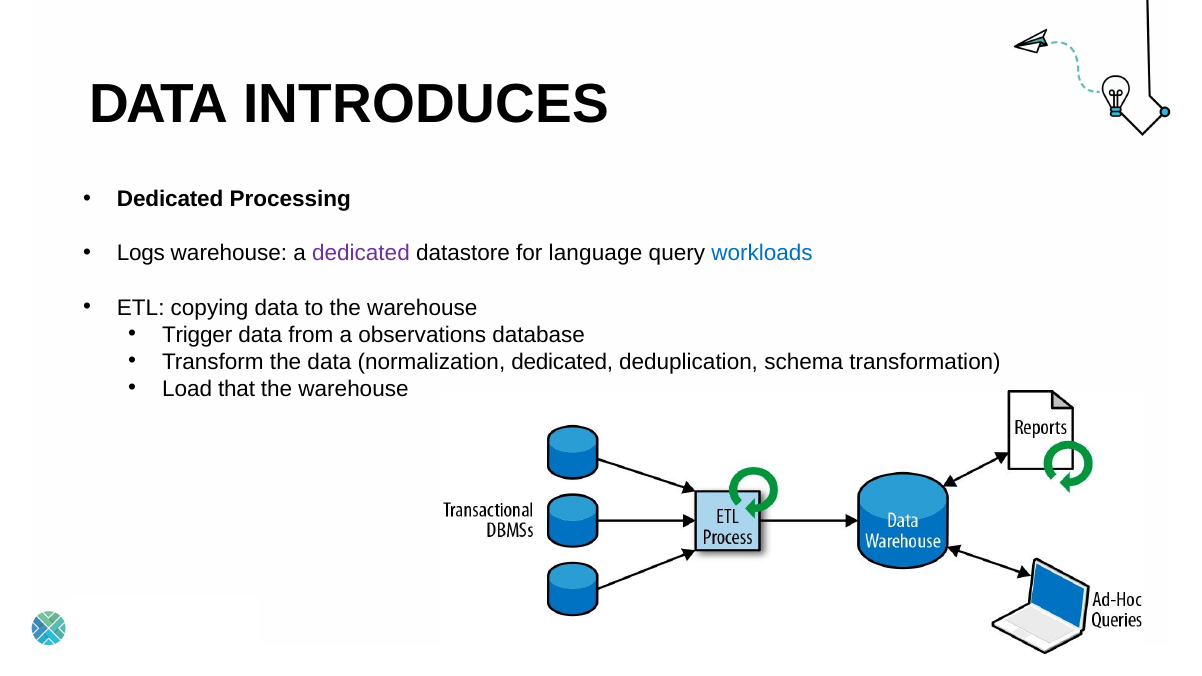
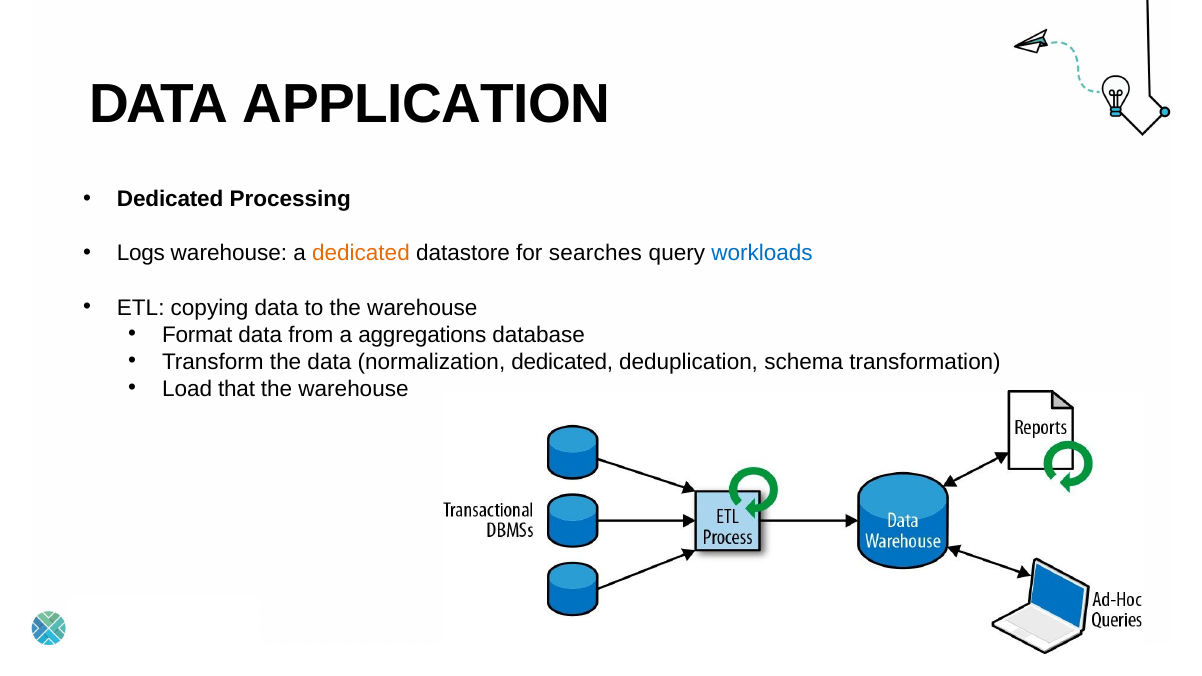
INTRODUCES: INTRODUCES -> APPLICATION (427, 105)
dedicated colour: purple -> orange (361, 254)
language: language -> searches (595, 254)
Trigger: Trigger -> Format (197, 335)
observations: observations -> aggregations (422, 335)
